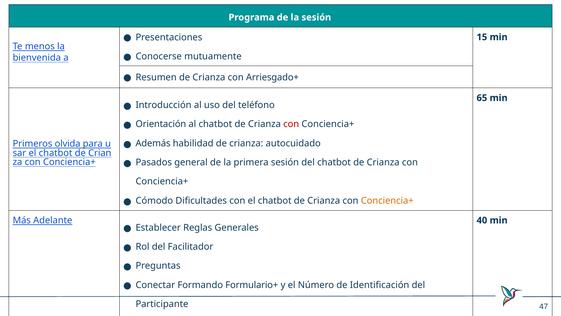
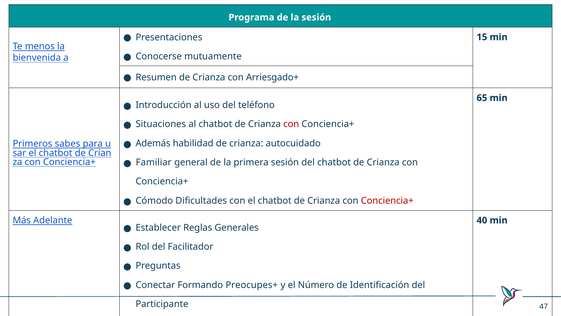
Orientación: Orientación -> Situaciones (161, 124)
olvida: olvida -> sabes (68, 144)
Pasados: Pasados -> Familiar (154, 162)
Conciencia+ colour: orange -> red (387, 200)
Formulario+: Formulario+ -> Preocupes+ (252, 285)
